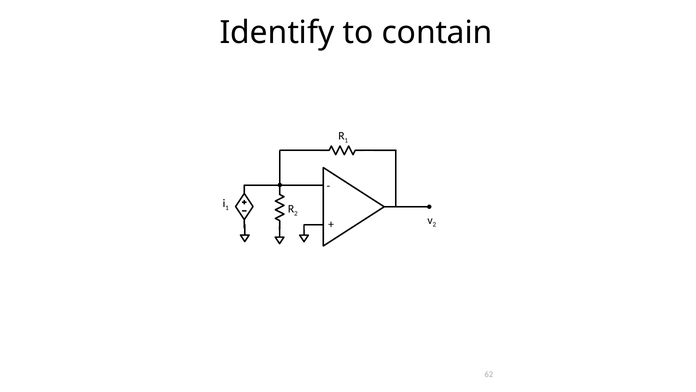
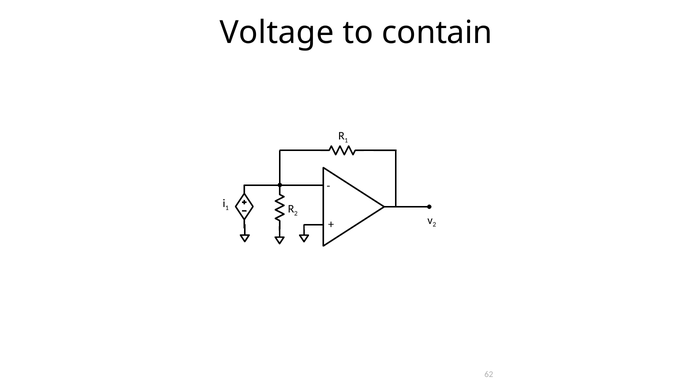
Identify: Identify -> Voltage (277, 33)
